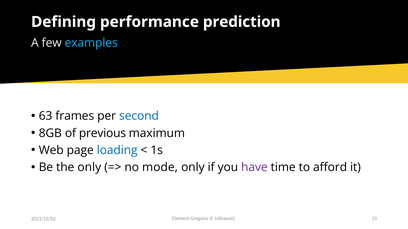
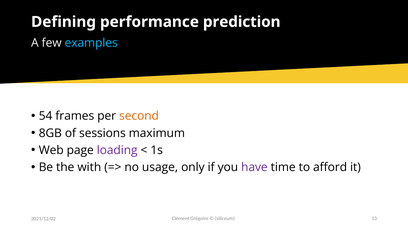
63: 63 -> 54 (46, 116)
second colour: blue -> orange (139, 116)
previous: previous -> sessions (102, 133)
loading colour: blue -> purple (117, 150)
the only: only -> with (89, 168)
mode: mode -> usage (160, 168)
